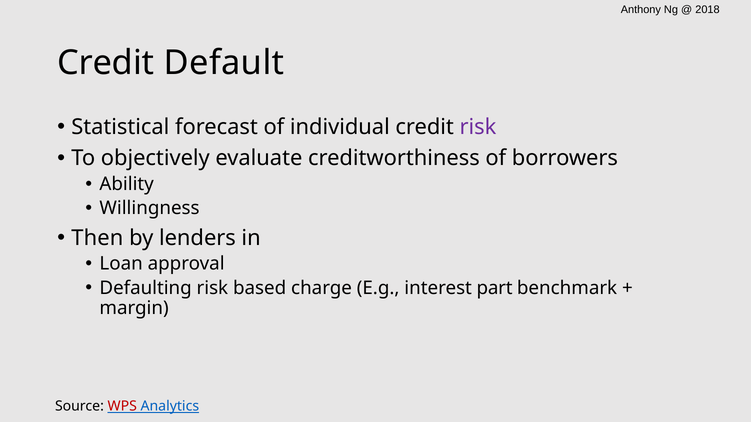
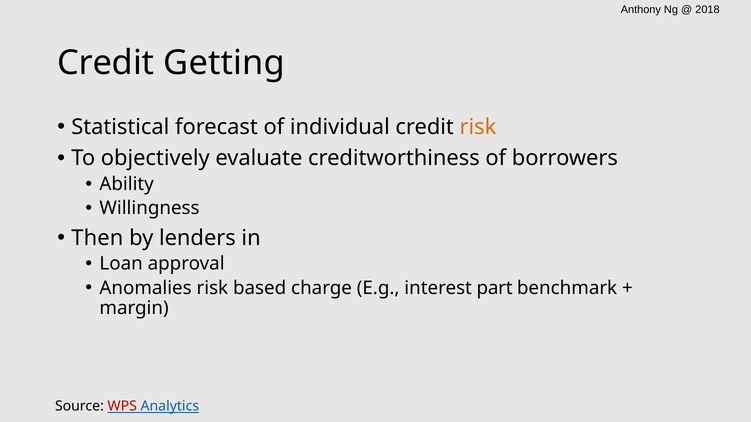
Default: Default -> Getting (224, 63)
risk colour: purple -> orange (478, 127)
Defaulting: Defaulting -> Anomalies (146, 288)
